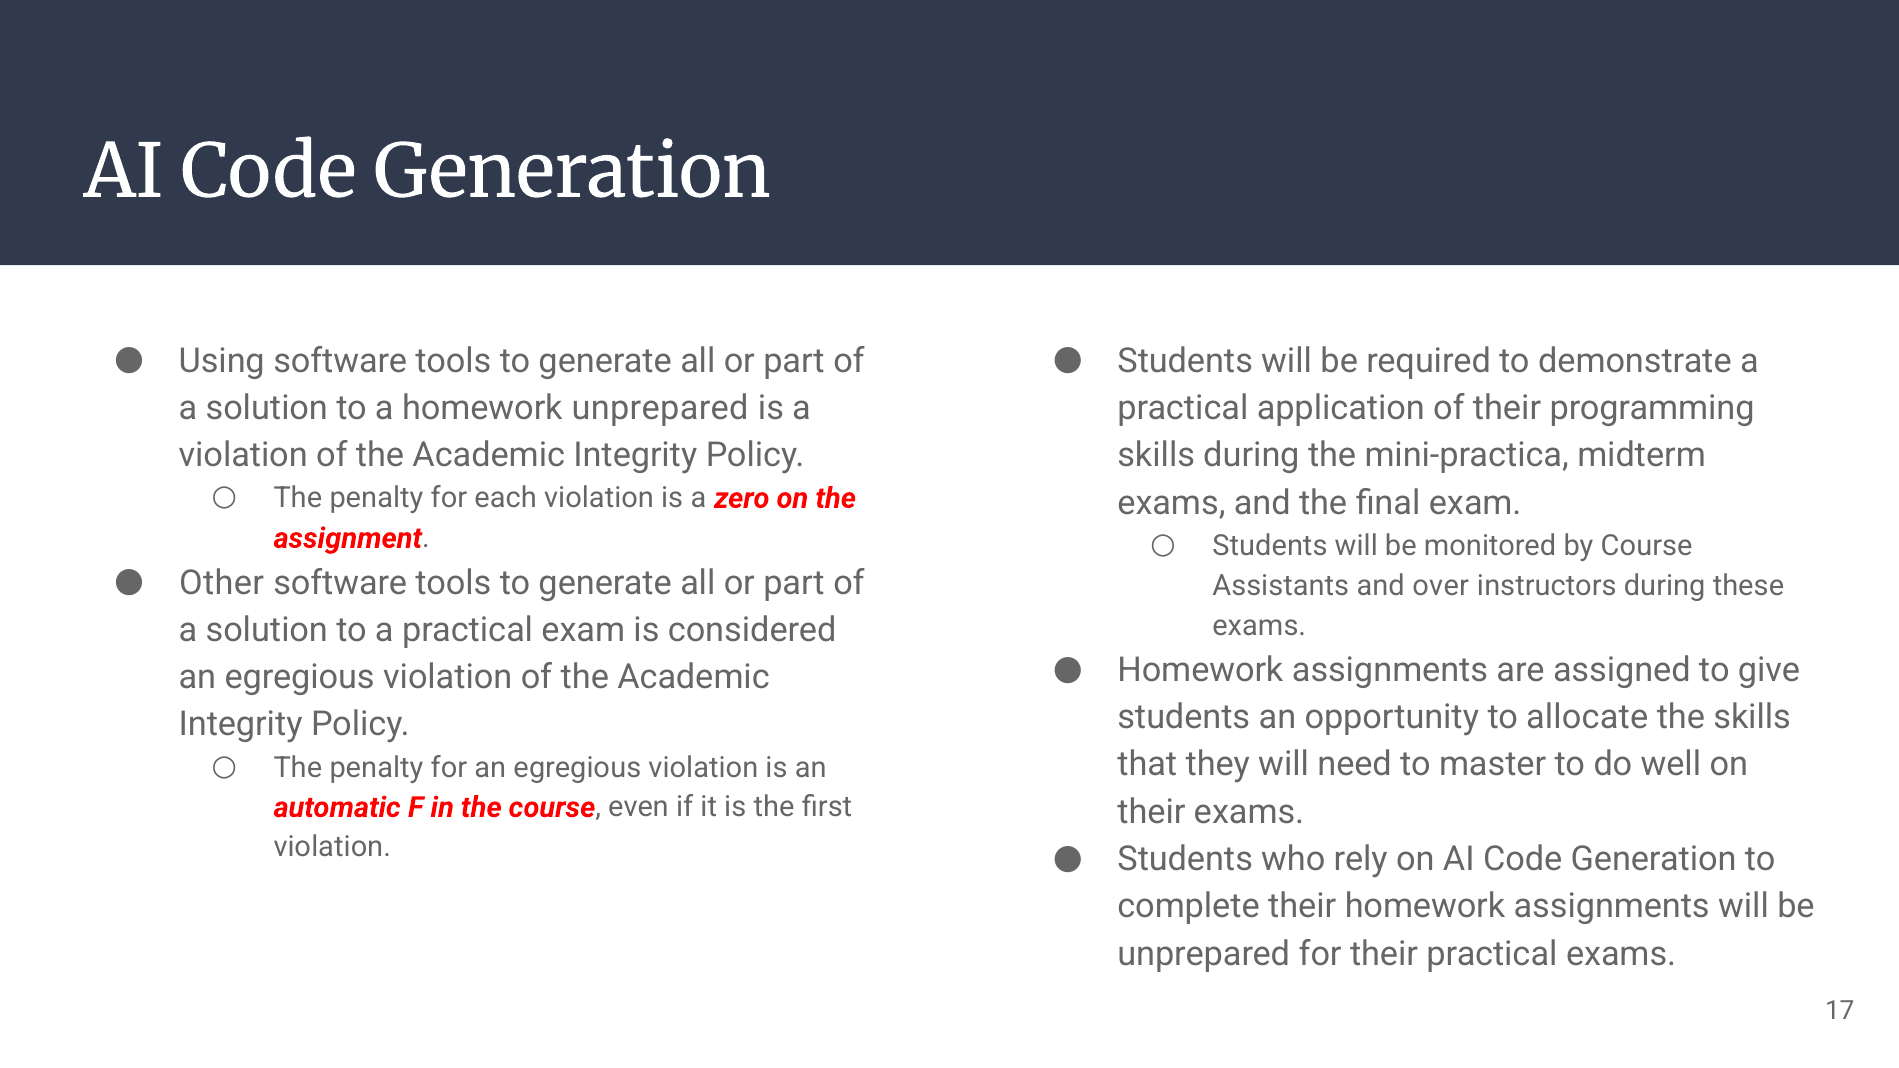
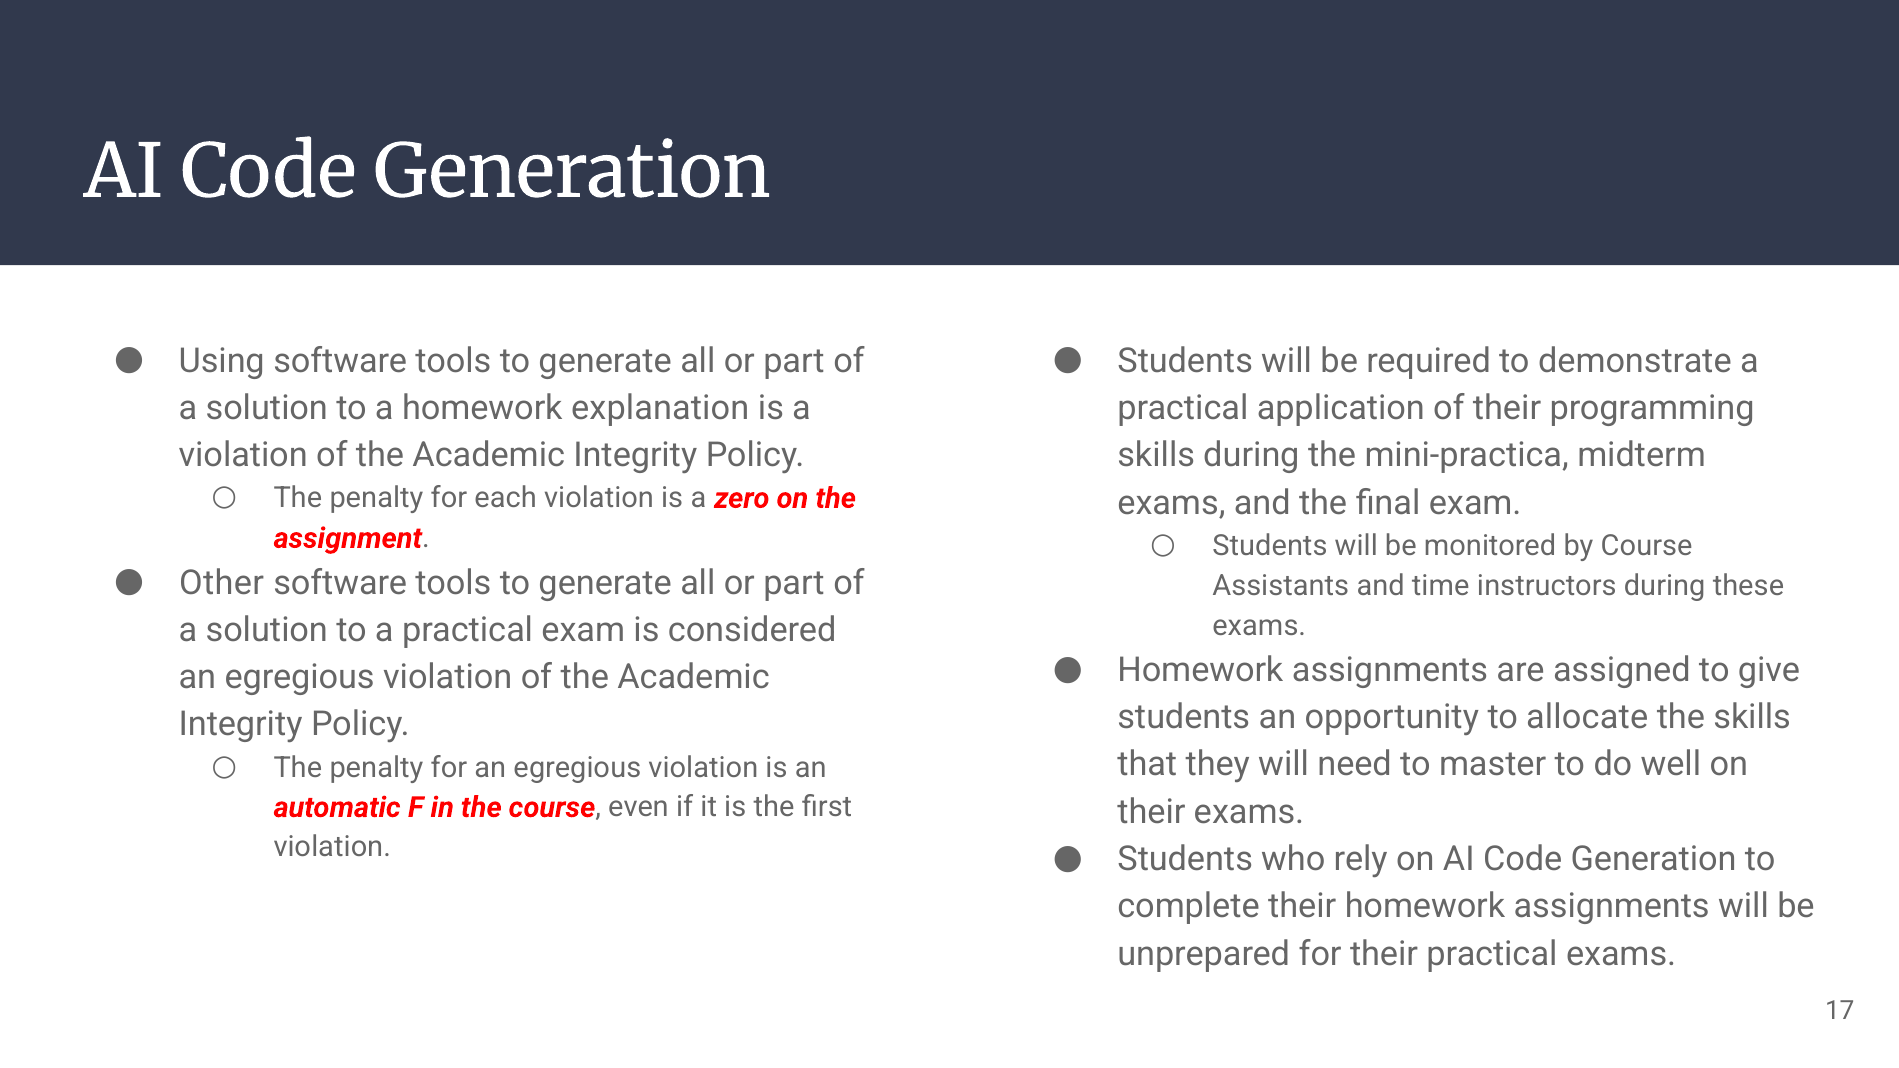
homework unprepared: unprepared -> explanation (660, 408)
over: over -> time (1441, 586)
